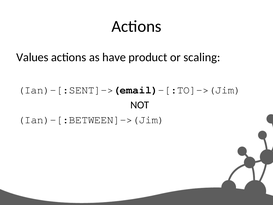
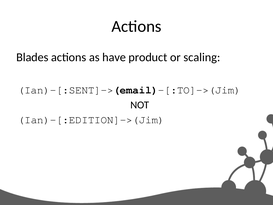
Values: Values -> Blades (32, 57)
Ian)-[:BETWEEN]->(Jim: Ian)-[:BETWEEN]->(Jim -> Ian)-[:EDITION]->(Jim (91, 120)
